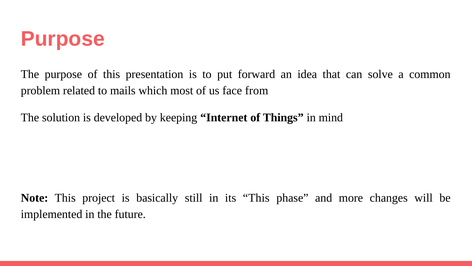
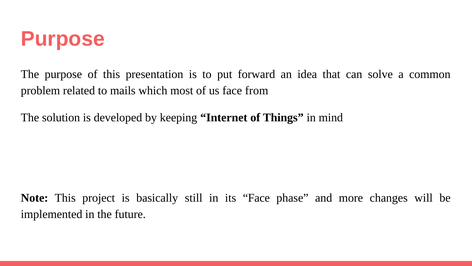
its This: This -> Face (256, 198)
